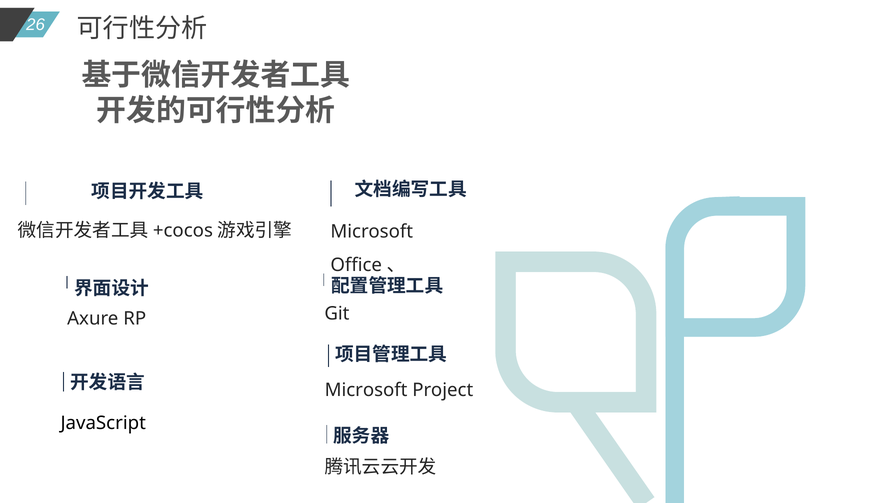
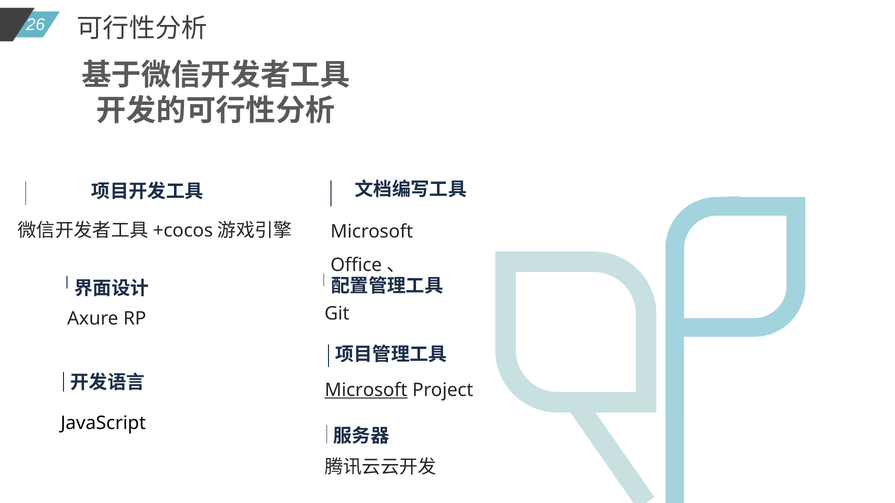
Microsoft underline: none -> present (366, 390)
